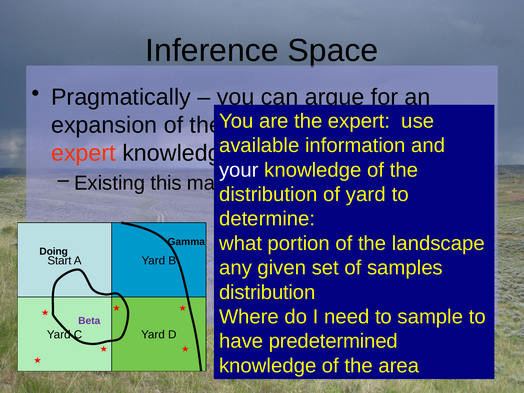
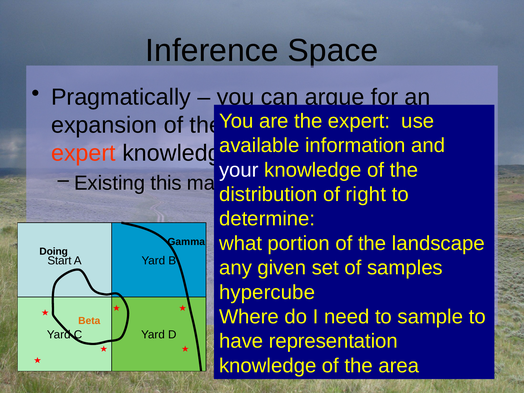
of yard: yard -> right (366, 194)
distribution: distribution -> hypercube (267, 292)
Beta colour: purple -> orange (89, 321)
predetermined: predetermined -> representation (333, 341)
